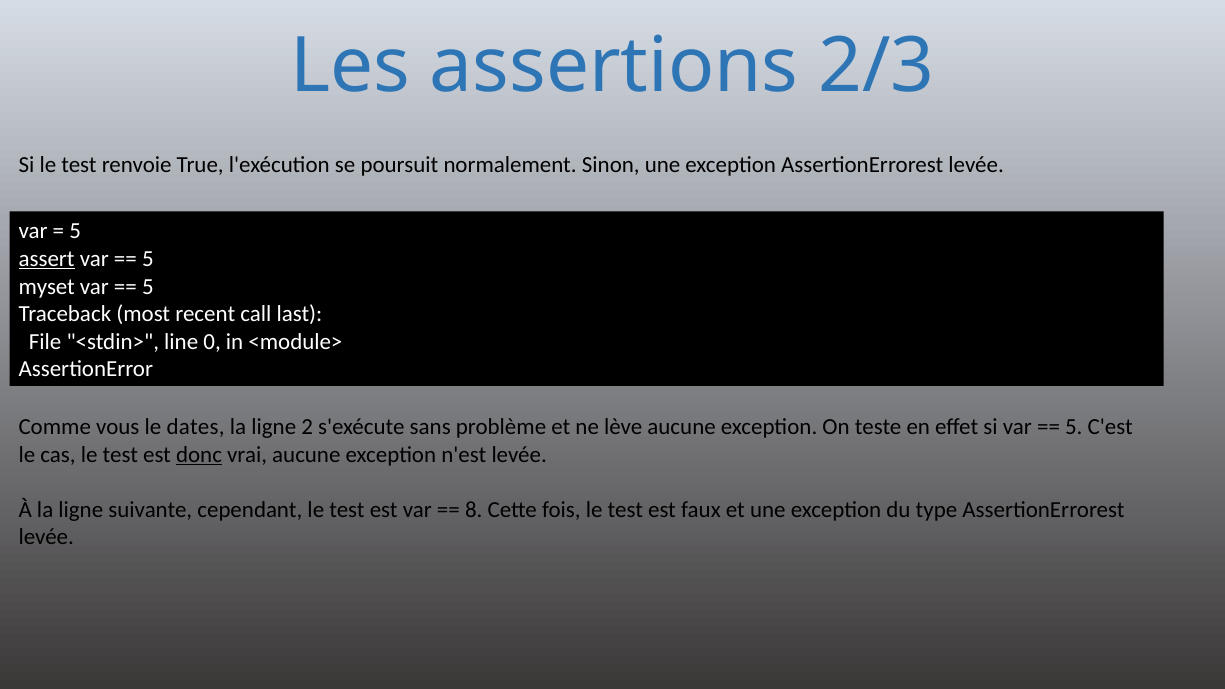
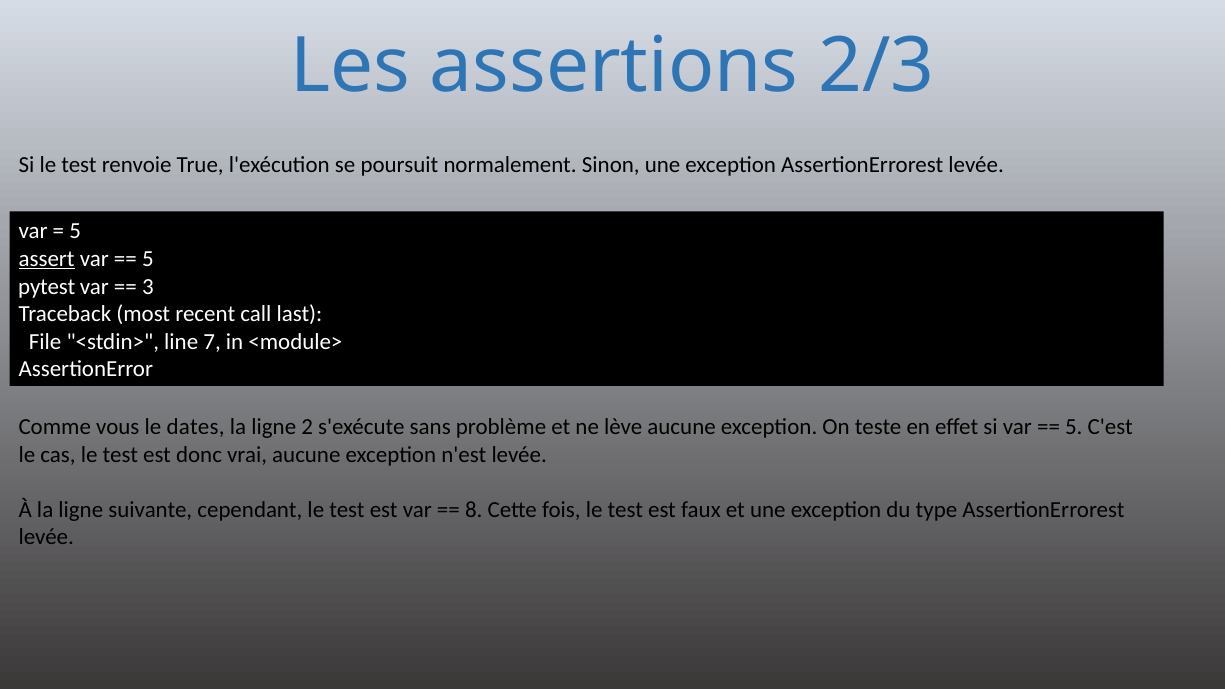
myset: myset -> pytest (47, 286)
5: 5 -> 3 (148, 286)
0: 0 -> 7 (212, 342)
donc underline: present -> none (199, 455)
